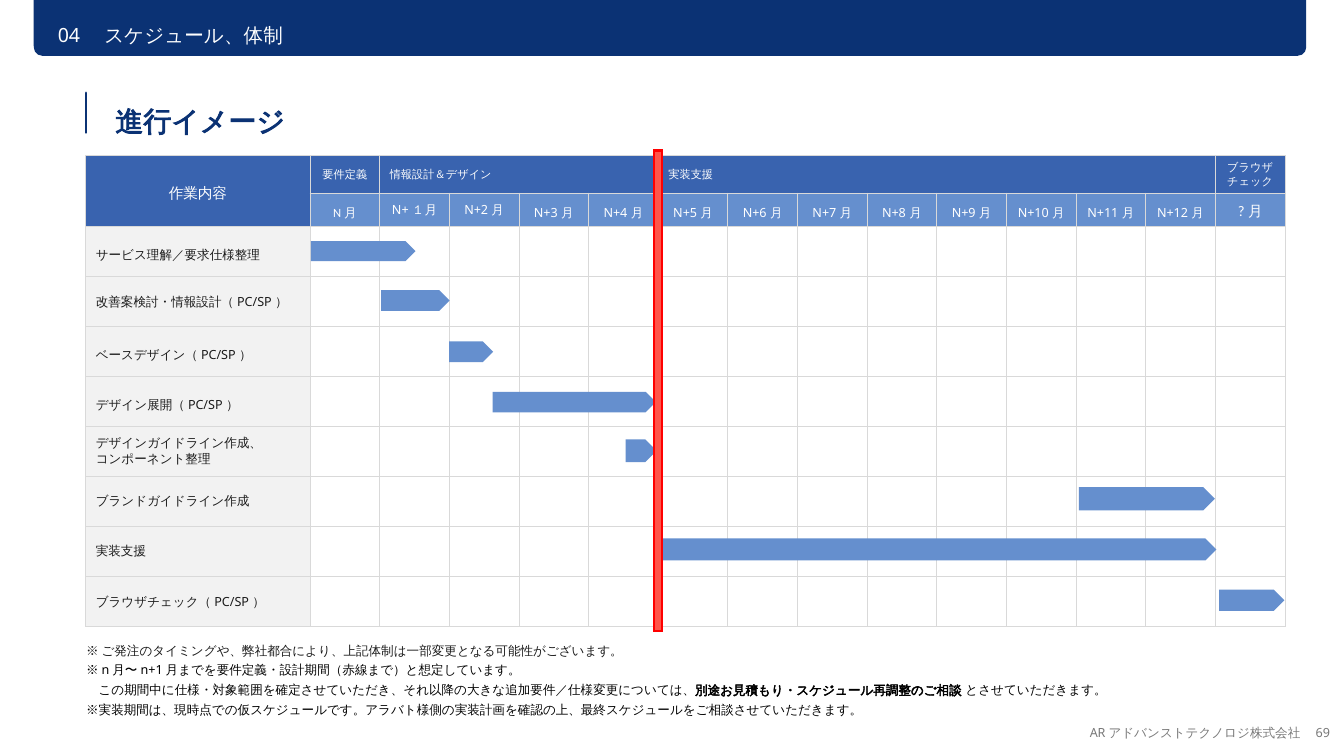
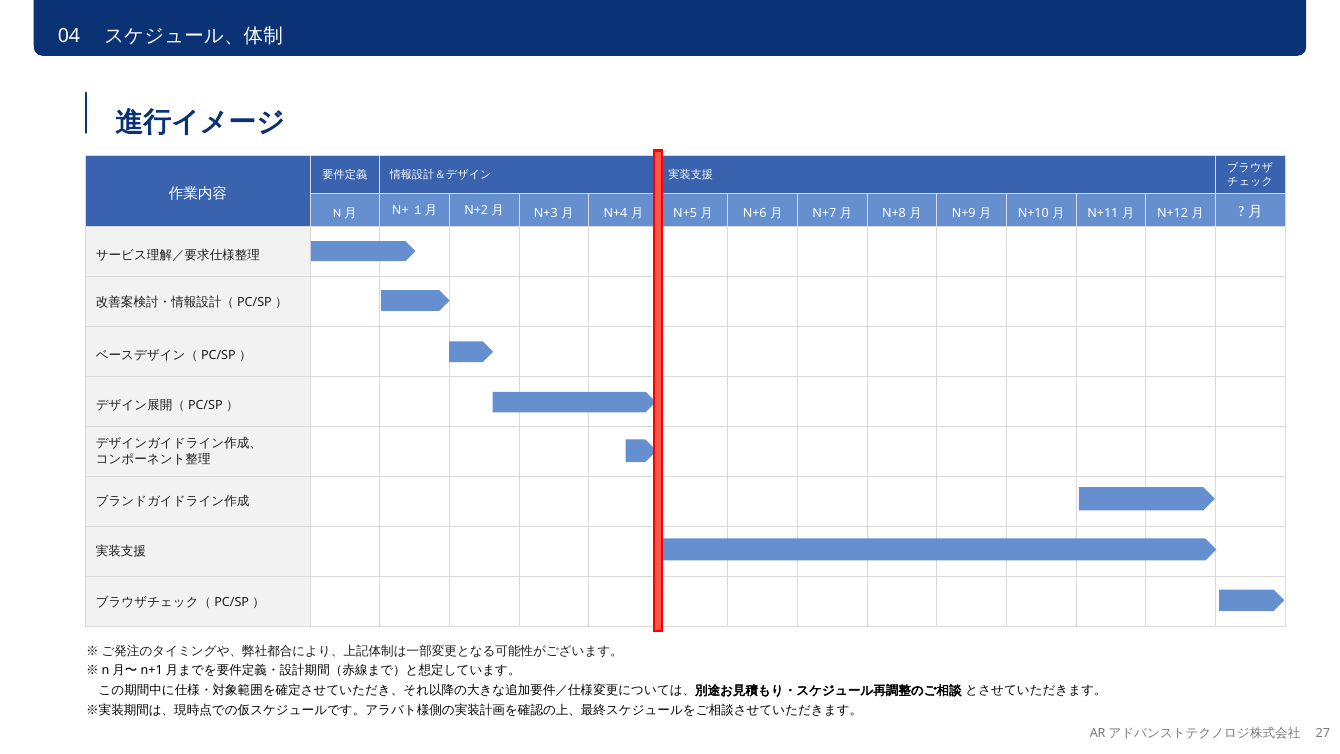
69: 69 -> 27 (1323, 734)
